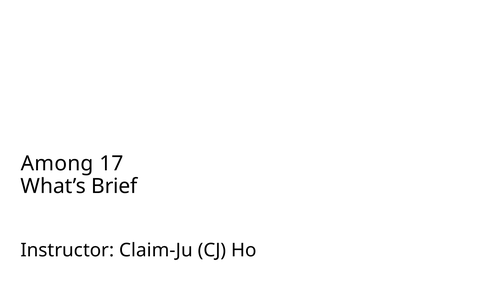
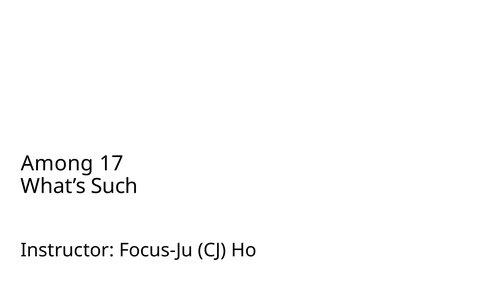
Brief: Brief -> Such (114, 186)
Claim-Ju: Claim-Ju -> Focus-Ju (156, 251)
